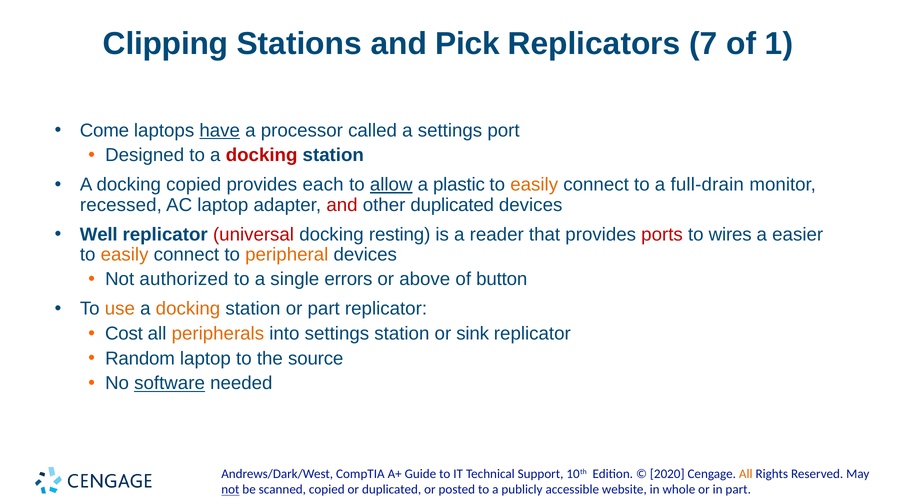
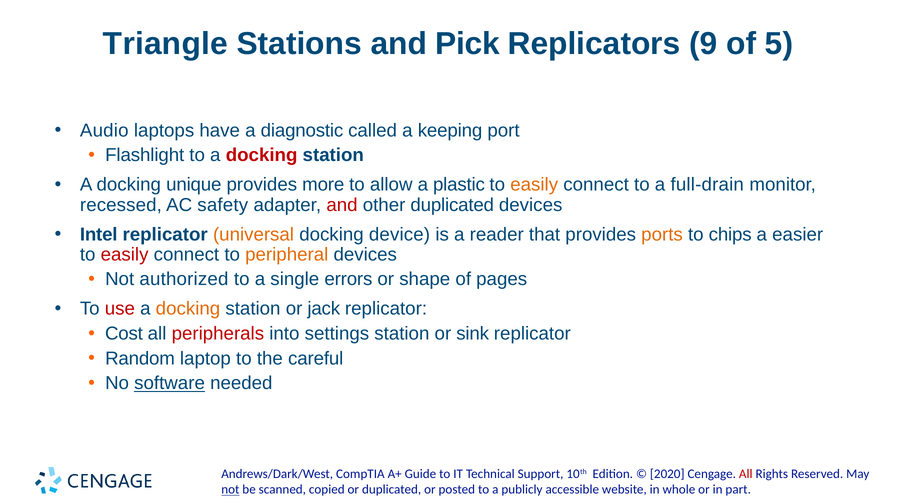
Clipping: Clipping -> Triangle (165, 44)
7: 7 -> 9 (703, 44)
1: 1 -> 5 (779, 44)
Come: Come -> Audio (104, 131)
have underline: present -> none (220, 131)
processor: processor -> diagnostic (302, 131)
a settings: settings -> keeping (450, 131)
Designed: Designed -> Flashlight (145, 155)
docking copied: copied -> unique (194, 185)
each: each -> more (323, 185)
allow underline: present -> none (391, 185)
AC laptop: laptop -> safety (223, 205)
Well: Well -> Intel (99, 235)
universal colour: red -> orange (254, 235)
resting: resting -> device (400, 235)
ports colour: red -> orange (662, 235)
wires: wires -> chips (730, 235)
easily colour: orange -> red (125, 255)
above: above -> shape (425, 280)
button: button -> pages (502, 280)
use colour: orange -> red (120, 309)
or part: part -> jack (324, 309)
peripherals colour: orange -> red (218, 334)
source: source -> careful (316, 359)
All colour: orange -> red (746, 474)
